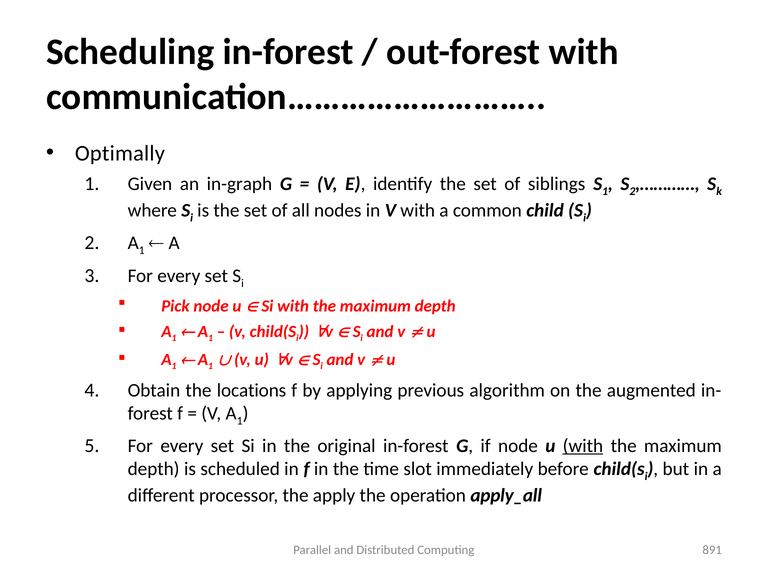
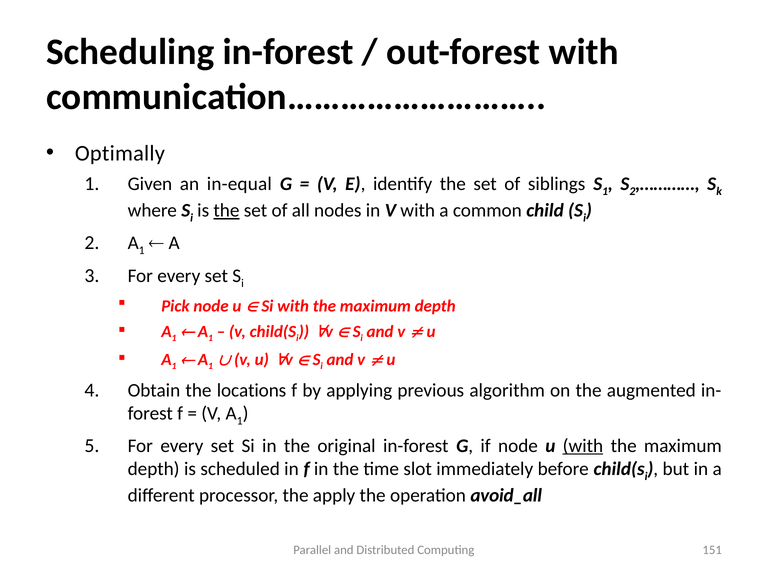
in-graph: in-graph -> in-equal (239, 184)
the underline: none -> present (226, 211)
apply_all: apply_all -> avoid_all (506, 495)
891: 891 -> 151 (712, 550)
